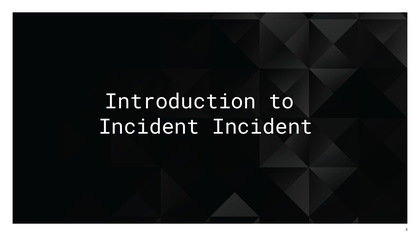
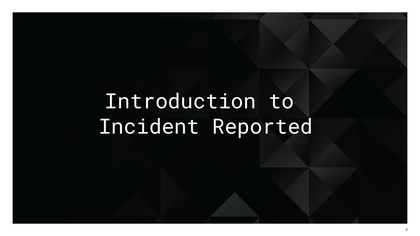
Incident Incident: Incident -> Reported (262, 127)
